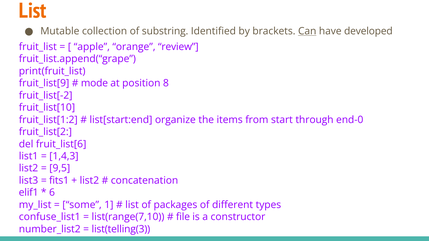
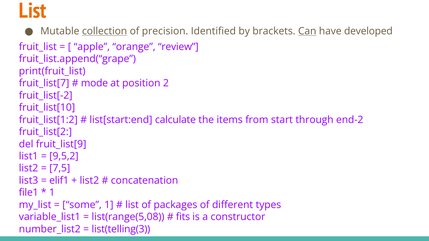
collection underline: none -> present (105, 31)
substring: substring -> precision (165, 31)
fruit_list[9: fruit_list[9 -> fruit_list[7 (44, 83)
8: 8 -> 2 (166, 83)
organize: organize -> calculate (175, 120)
end-0: end-0 -> end-2 (350, 120)
fruit_list[6: fruit_list[6 -> fruit_list[9 (61, 144)
1,4,3: 1,4,3 -> 9,5,2 (64, 156)
9,5: 9,5 -> 7,5 (60, 169)
fits1: fits1 -> elif1 (59, 181)
elif1: elif1 -> file1 (29, 193)
6: 6 -> 1 (52, 193)
confuse_list1: confuse_list1 -> variable_list1 (50, 217)
list(range(7,10: list(range(7,10 -> list(range(5,08 (128, 217)
file: file -> fits (183, 217)
